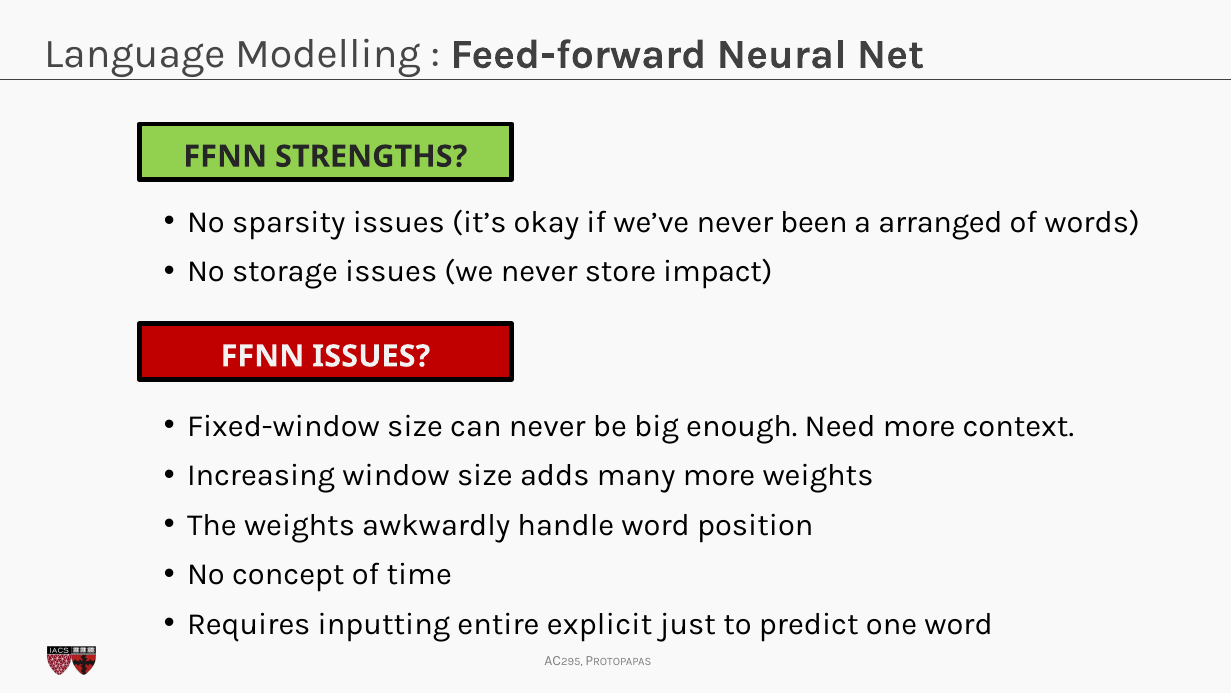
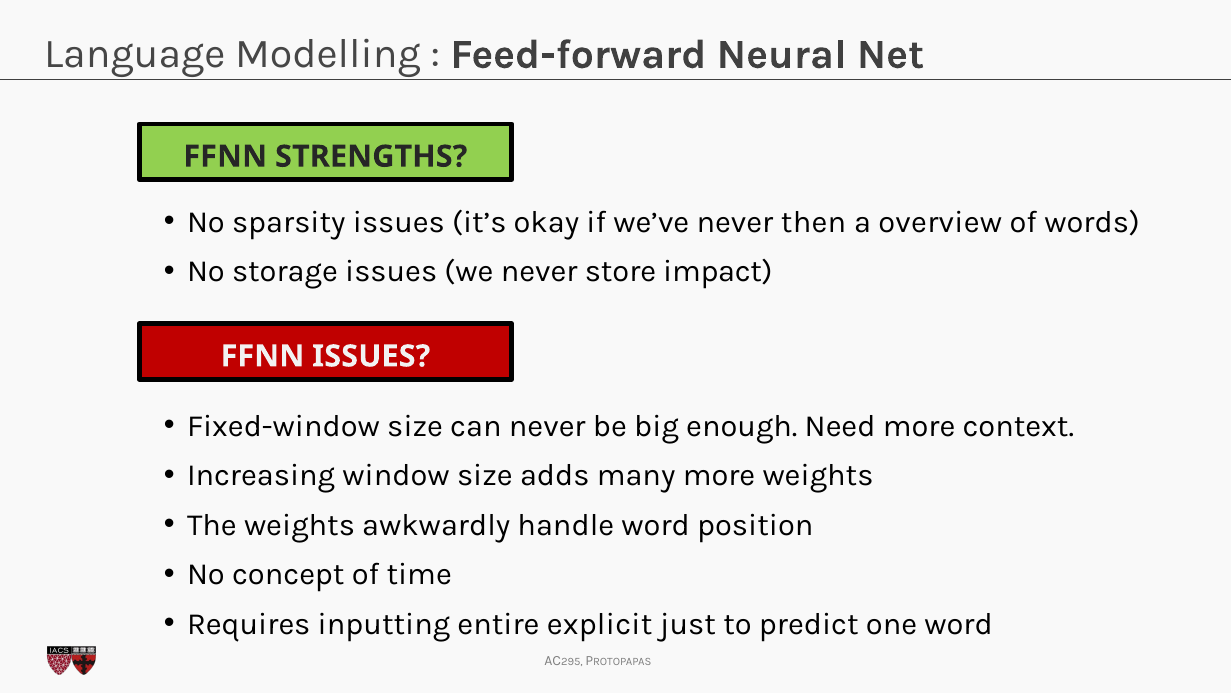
been: been -> then (814, 222)
arranged: arranged -> overview (940, 222)
